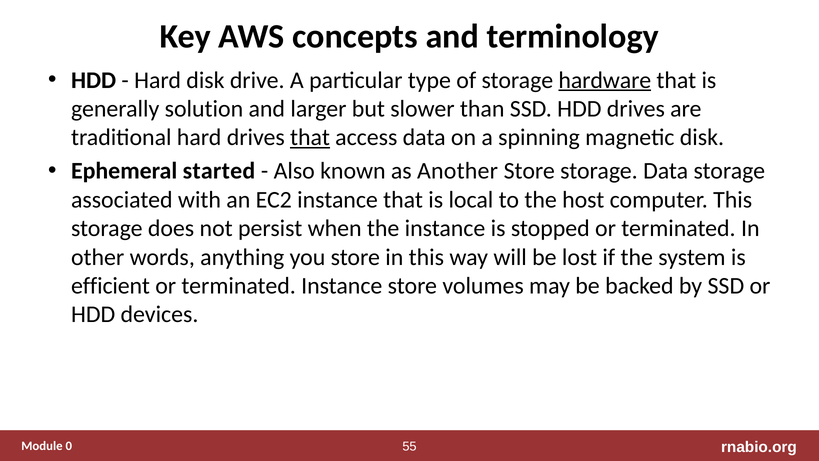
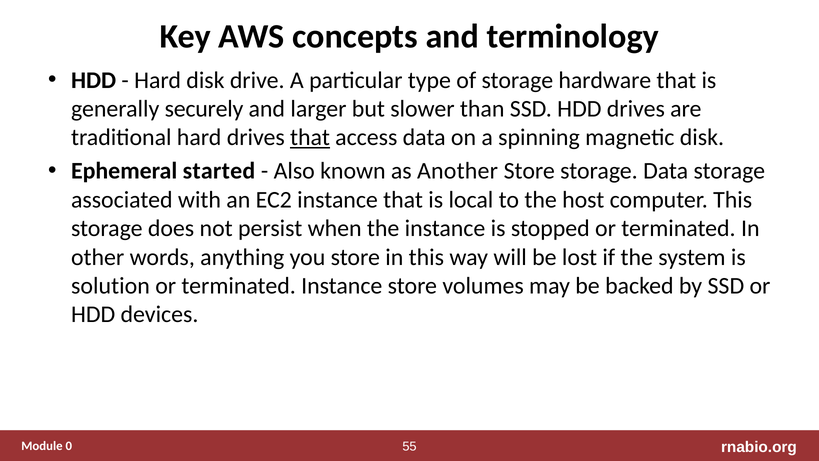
hardware underline: present -> none (605, 80)
solution: solution -> securely (204, 109)
efficient: efficient -> solution (110, 286)
